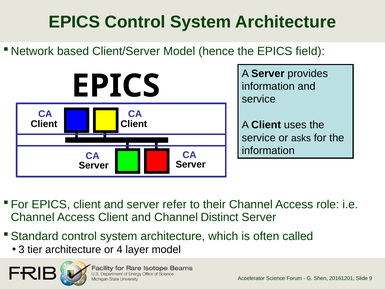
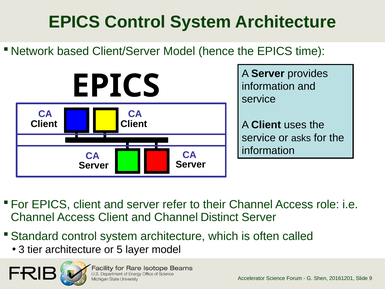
field: field -> time (310, 51)
4: 4 -> 5 (120, 249)
